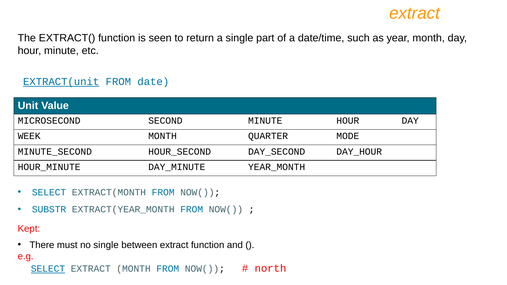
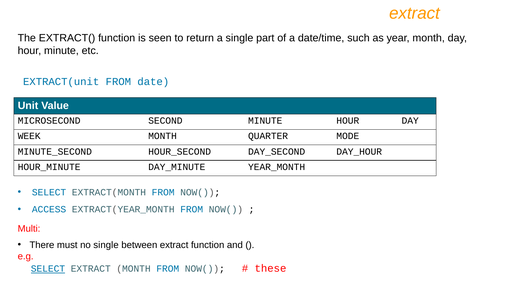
EXTRACT(unit underline: present -> none (61, 82)
SUBSTR: SUBSTR -> ACCESS (49, 210)
Kept: Kept -> Multi (29, 229)
north: north -> these (270, 269)
